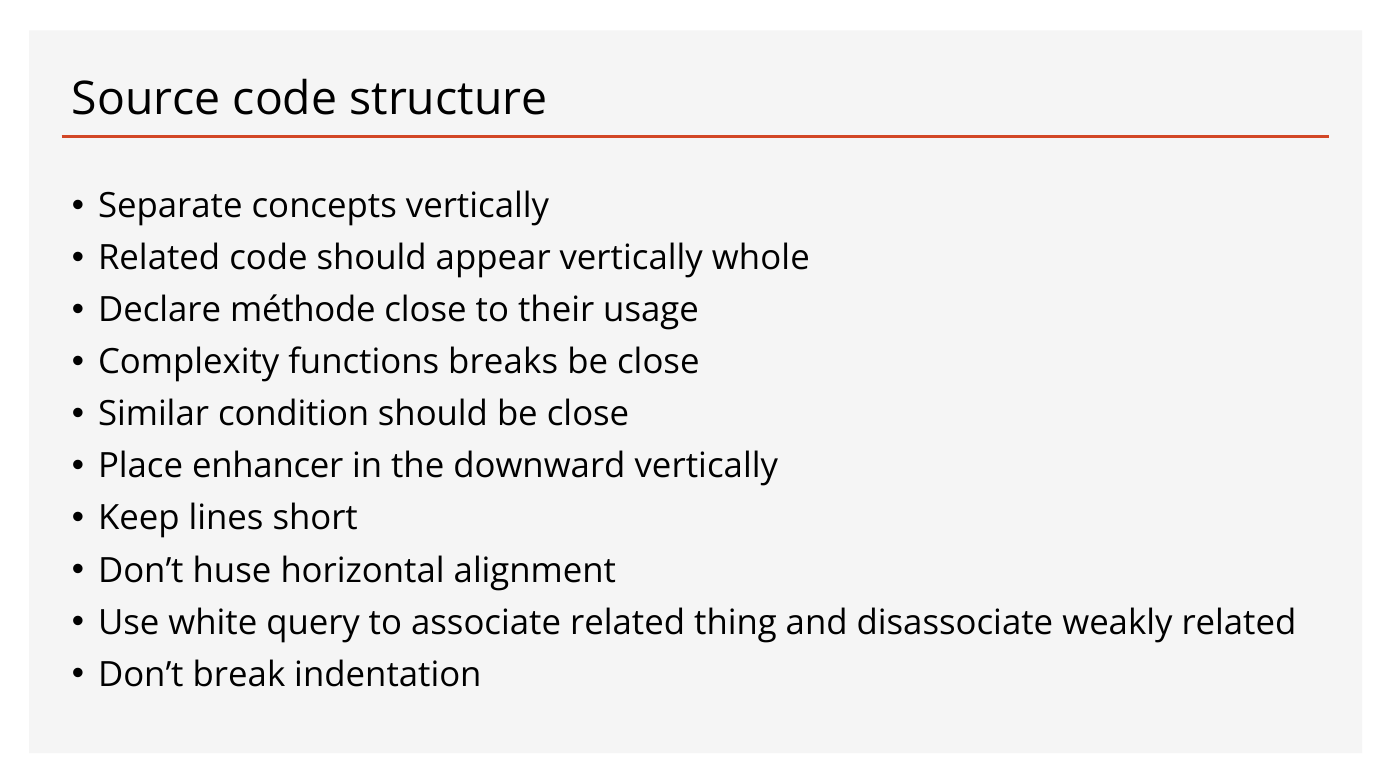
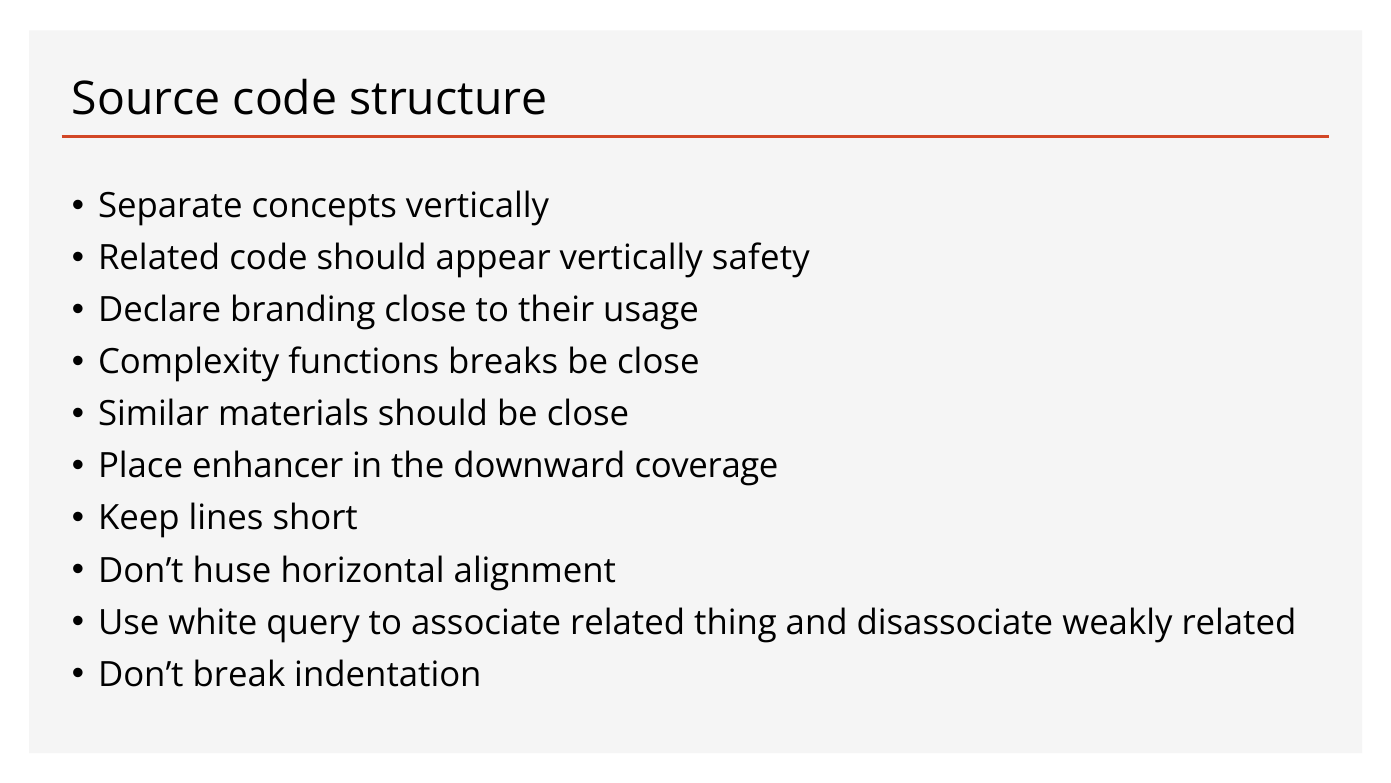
whole: whole -> safety (761, 258)
méthode: méthode -> branding (303, 310)
condition: condition -> materials (294, 414)
downward vertically: vertically -> coverage (707, 466)
